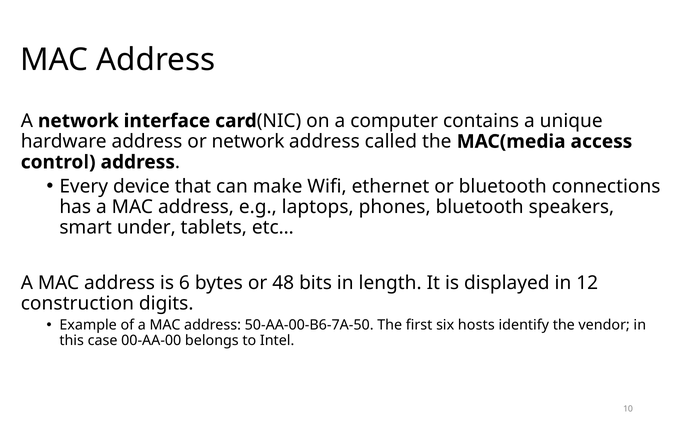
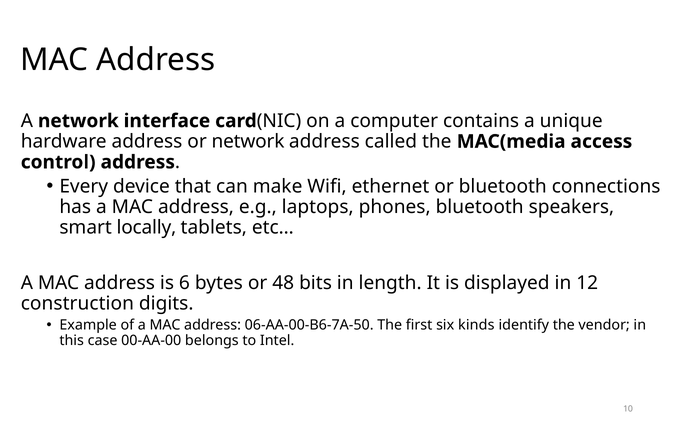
under: under -> locally (146, 228)
50-AA-00-B6-7A-50: 50-AA-00-B6-7A-50 -> 06-AA-00-B6-7A-50 (309, 325)
hosts: hosts -> kinds (476, 325)
